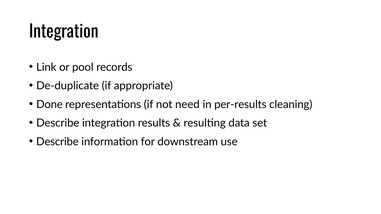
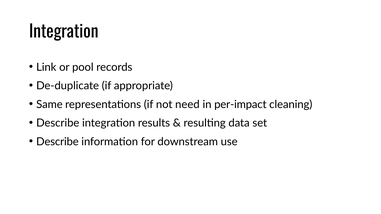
Done: Done -> Same (49, 105)
per-results: per-results -> per-impact (240, 105)
